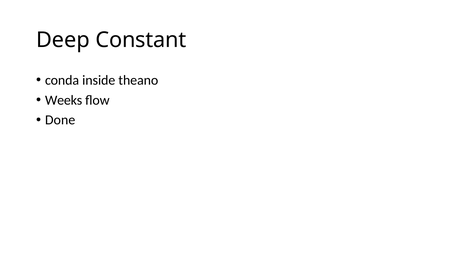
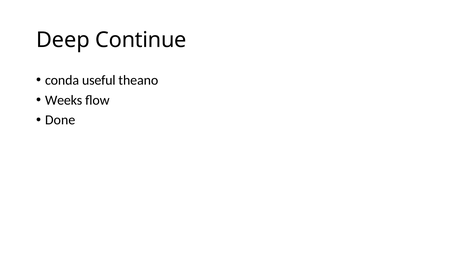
Constant: Constant -> Continue (141, 40)
inside: inside -> useful (99, 80)
